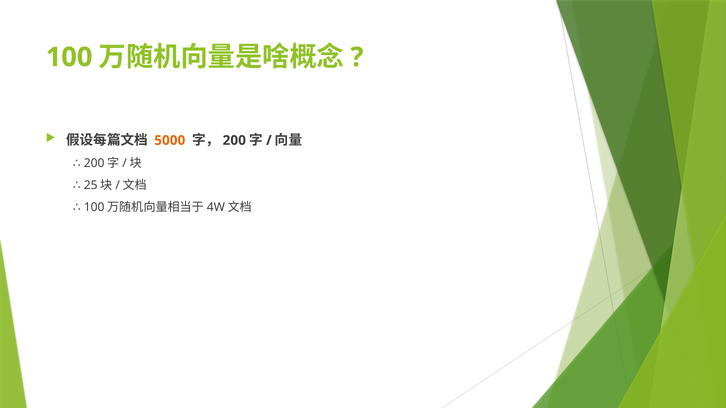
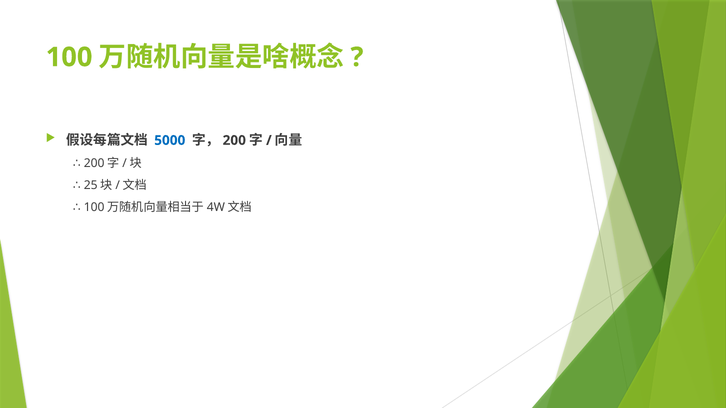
5000 colour: orange -> blue (170, 141)
